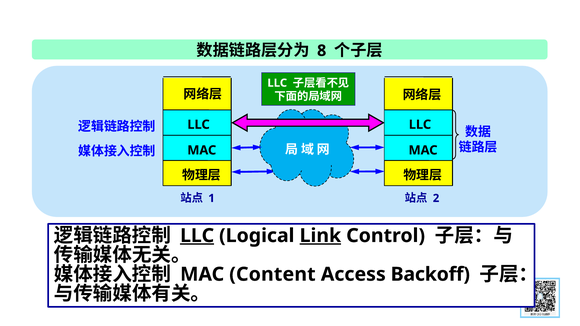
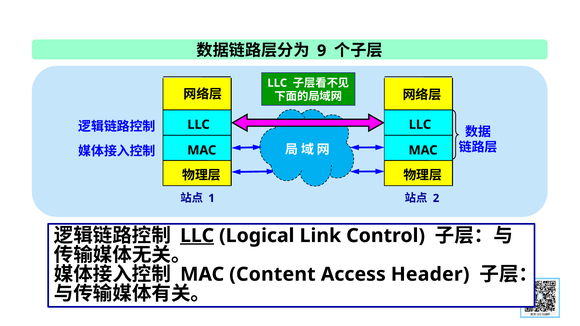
8: 8 -> 9 (322, 51)
Link underline: present -> none (320, 236)
Backoff: Backoff -> Header (430, 275)
